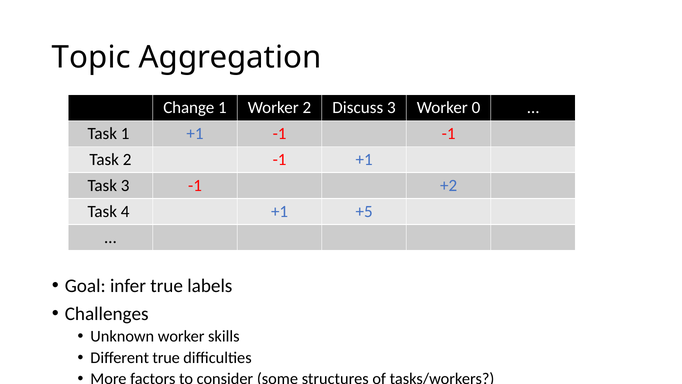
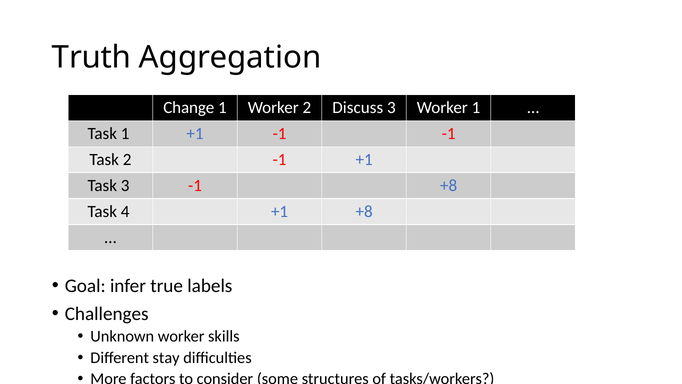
Topic: Topic -> Truth (92, 57)
Worker 0: 0 -> 1 (476, 108)
-1 +2: +2 -> +8 (449, 185)
+1 +5: +5 -> +8 (364, 211)
Different true: true -> stay (166, 357)
